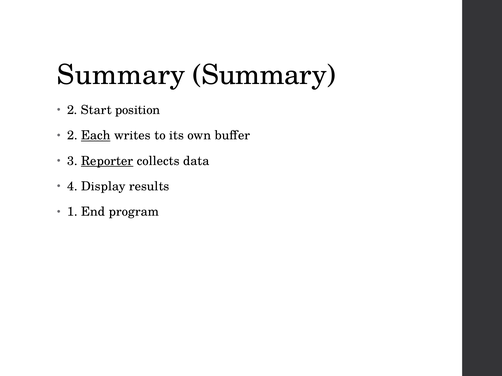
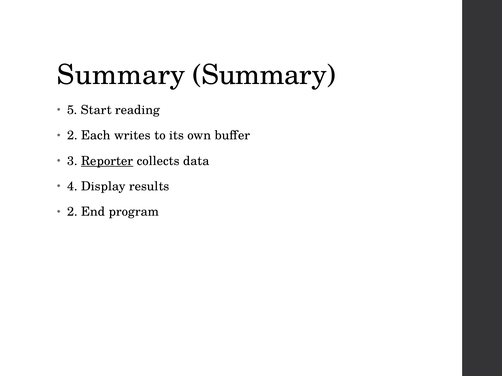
2: 2 -> 5 (72, 110)
position: position -> reading (138, 110)
Each underline: present -> none (96, 136)
1: 1 -> 2 (72, 212)
